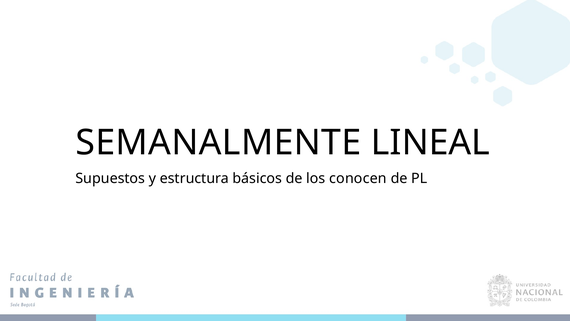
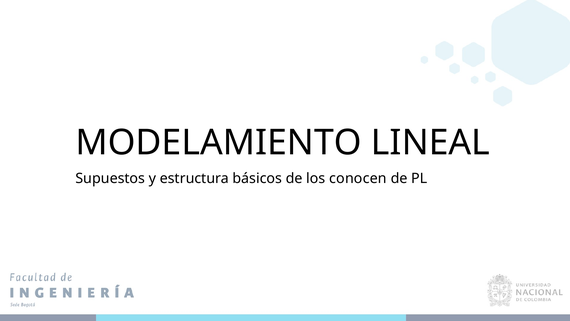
SEMANALMENTE: SEMANALMENTE -> MODELAMIENTO (219, 142)
